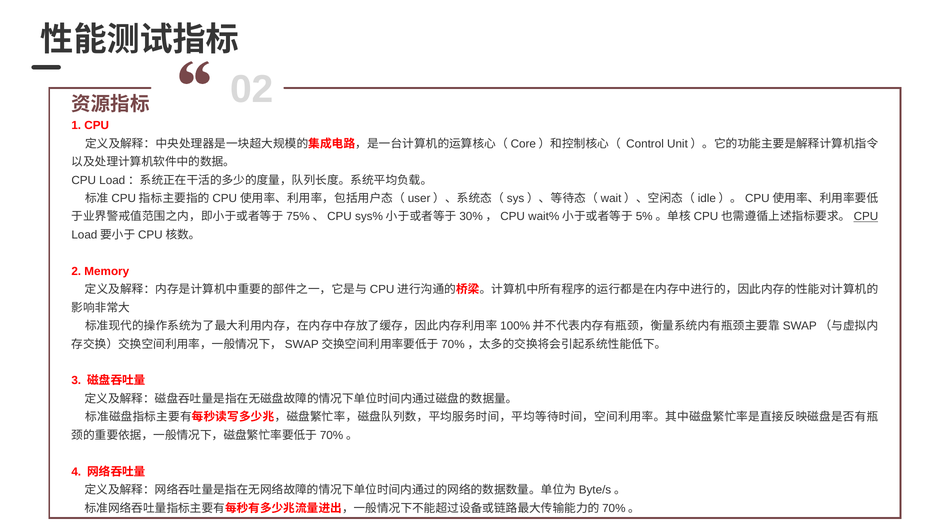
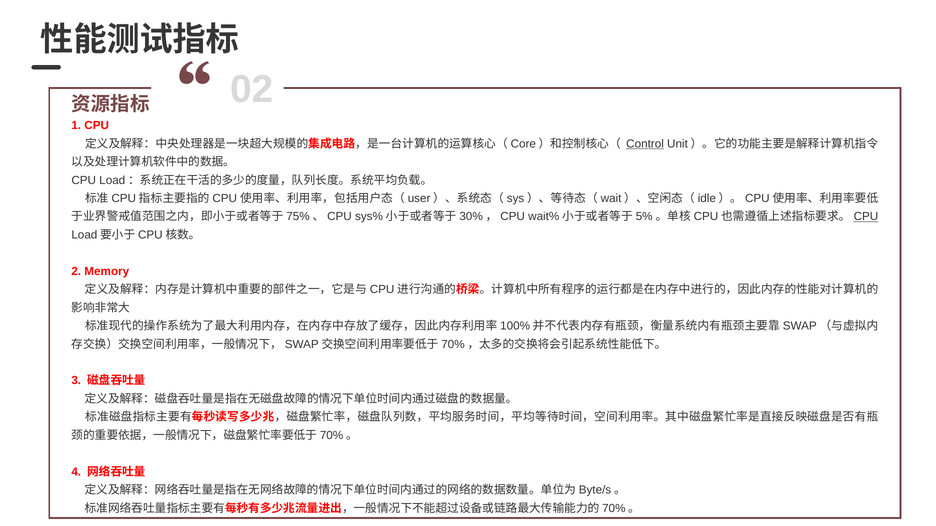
Control underline: none -> present (645, 144)
